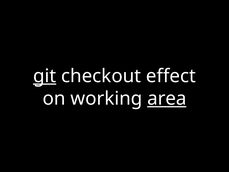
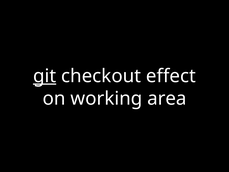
area underline: present -> none (167, 98)
